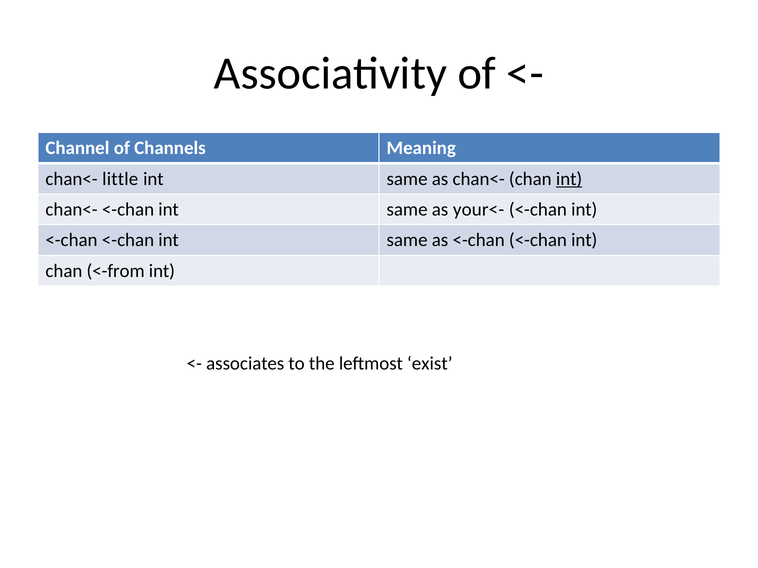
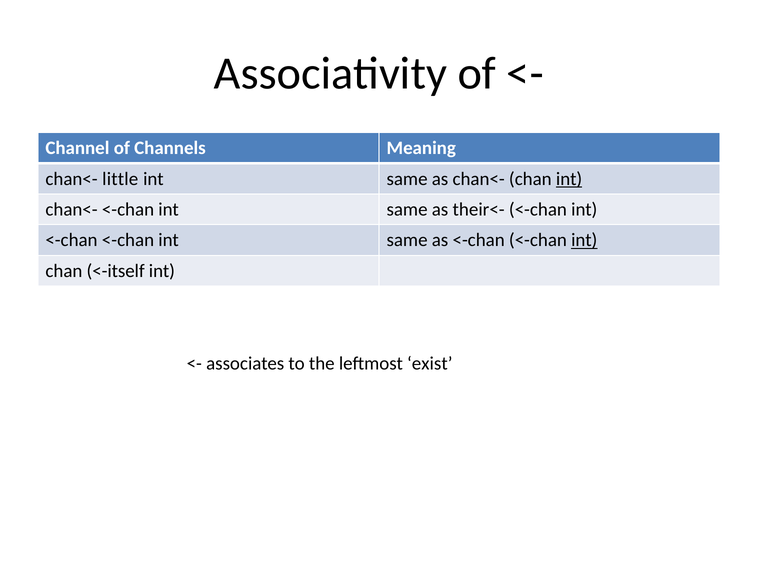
your<-: your<- -> their<- (479, 210)
int underline: none -> present (584, 240)
<-from: <-from -> <-itself (116, 271)
